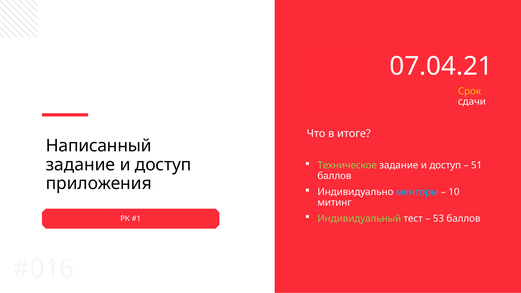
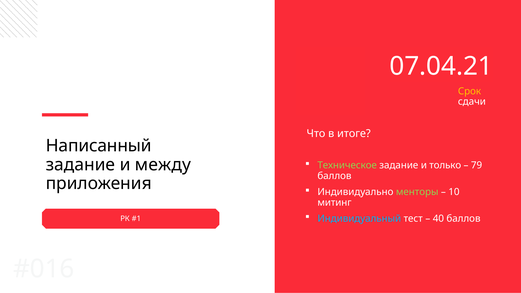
доступ: доступ -> между (163, 165)
доступ: доступ -> только (445, 165)
51: 51 -> 79 (477, 165)
менторы colour: light blue -> light green (417, 192)
Индивидуальный colour: light green -> light blue (359, 219)
53: 53 -> 40 (438, 219)
